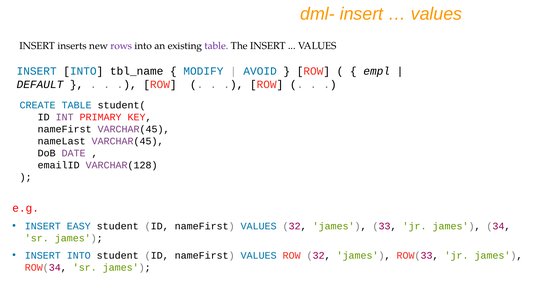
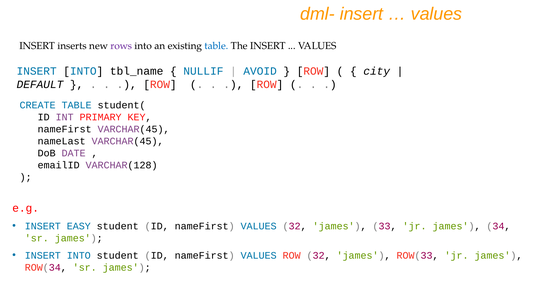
table colour: purple -> blue (217, 46)
MODIFY: MODIFY -> NULLIF (203, 71)
empl: empl -> city (377, 71)
